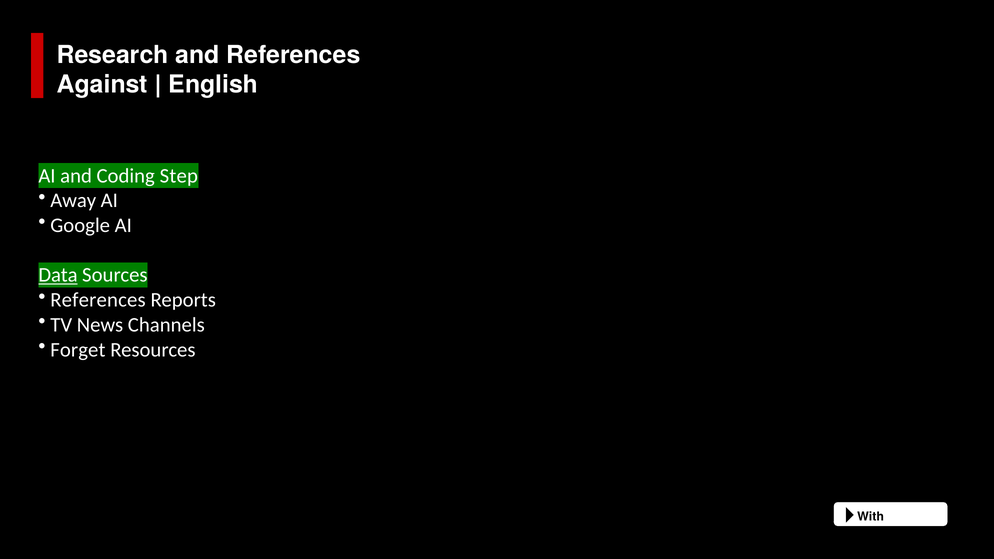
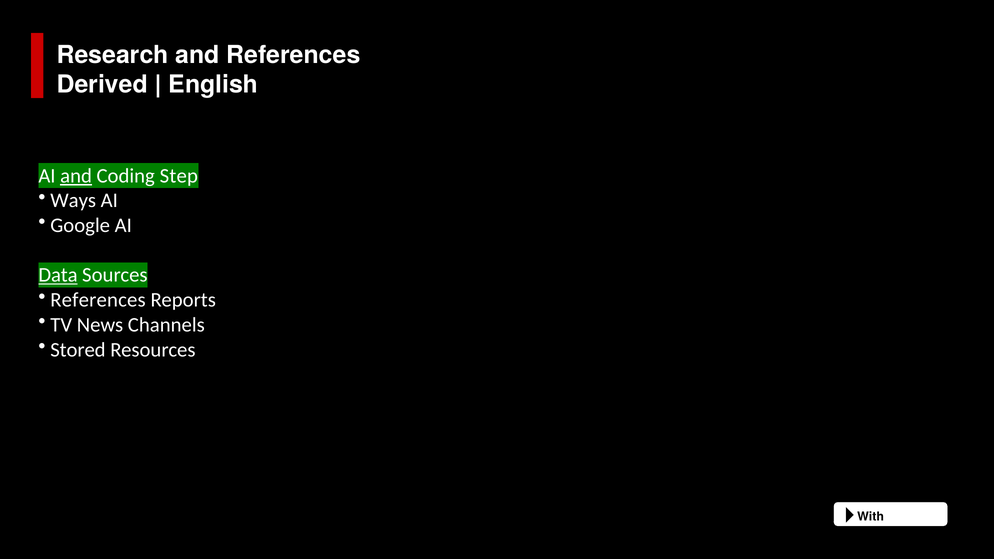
Against: Against -> Derived (102, 85)
and underline: none -> present (76, 176)
Away: Away -> Ways (73, 201)
Forget: Forget -> Stored (78, 350)
